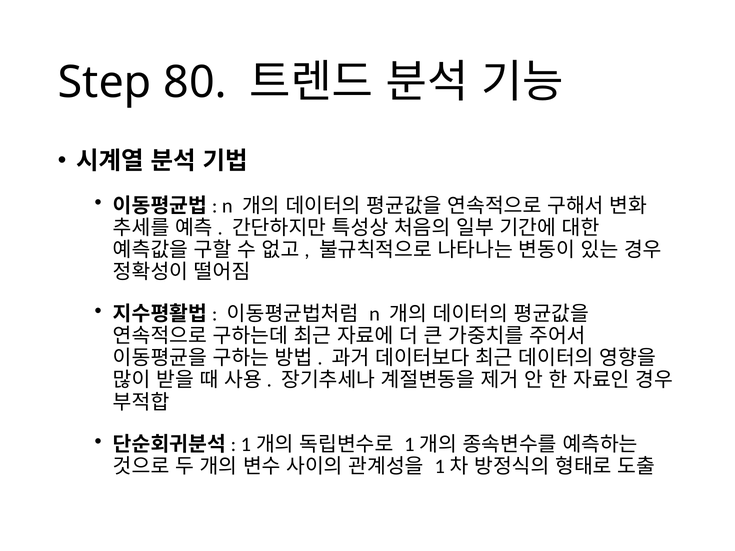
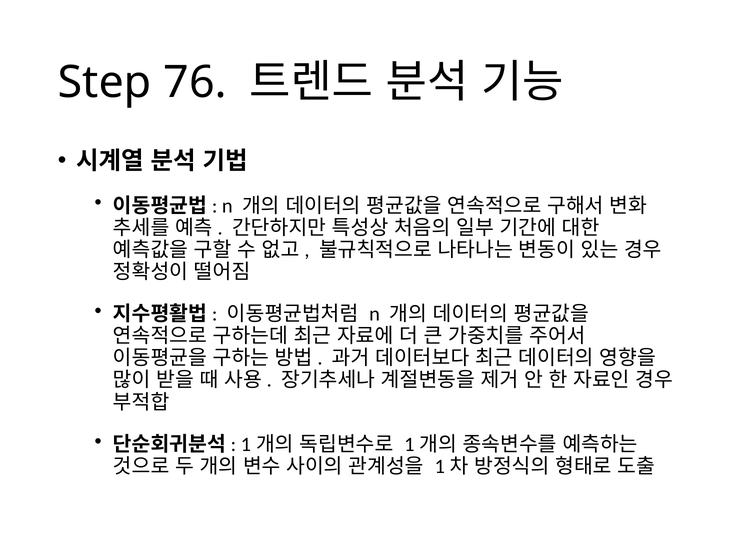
80: 80 -> 76 (195, 82)
